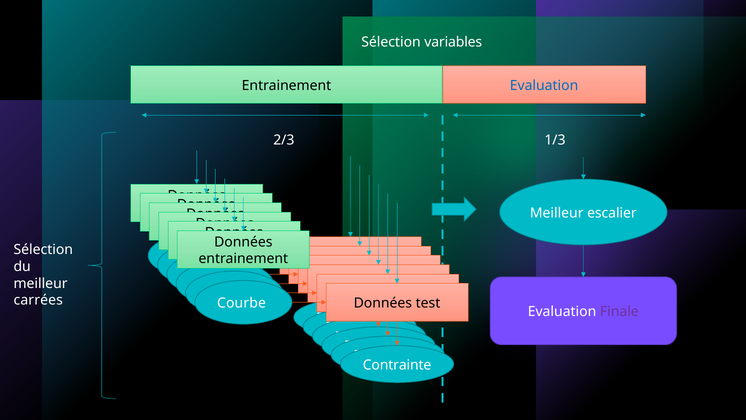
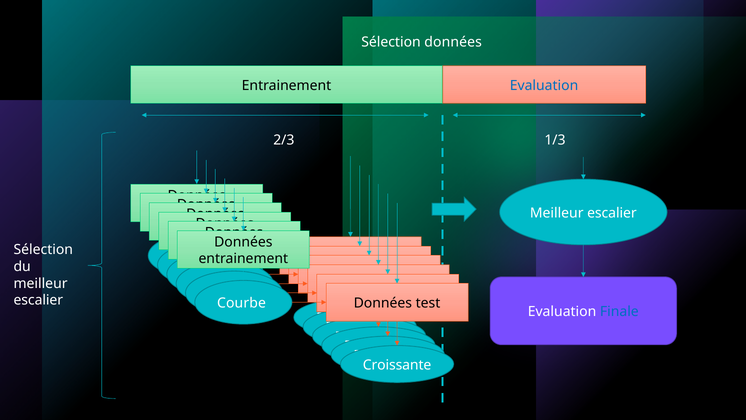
Sélection variables: variables -> données (453, 42)
carrées: carrées -> escalier (38, 300)
Finale colour: purple -> blue (619, 311)
Contrainte: Contrainte -> Croissante (397, 365)
